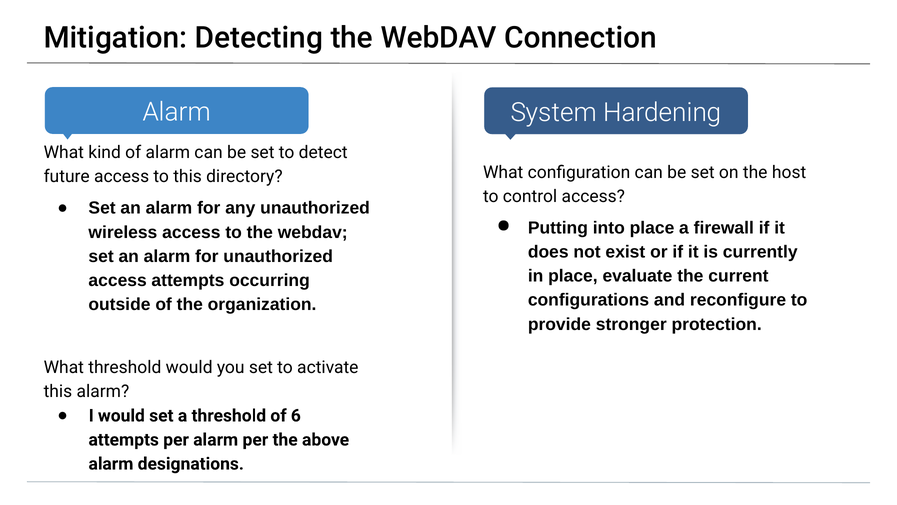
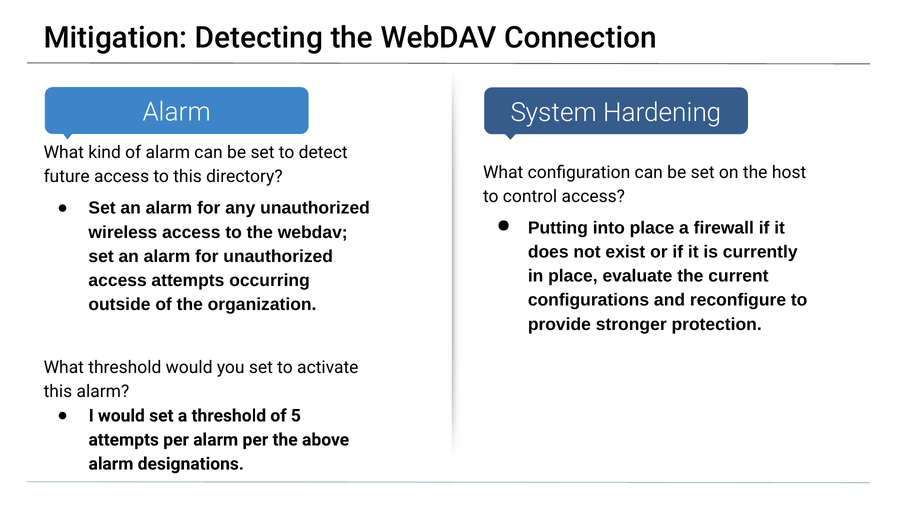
6: 6 -> 5 (296, 415)
